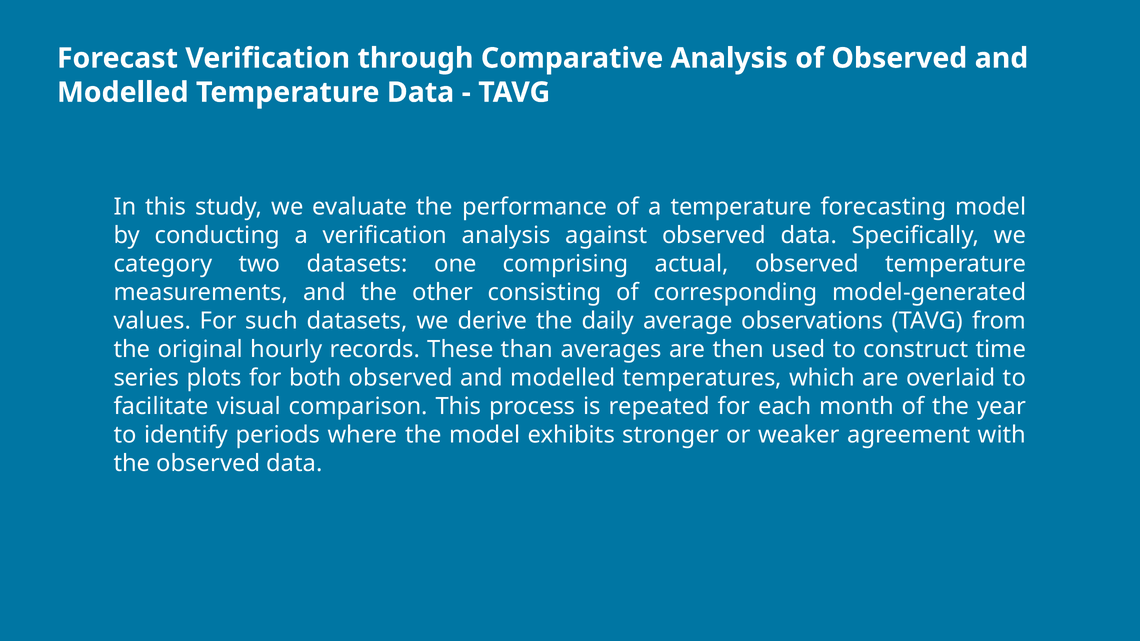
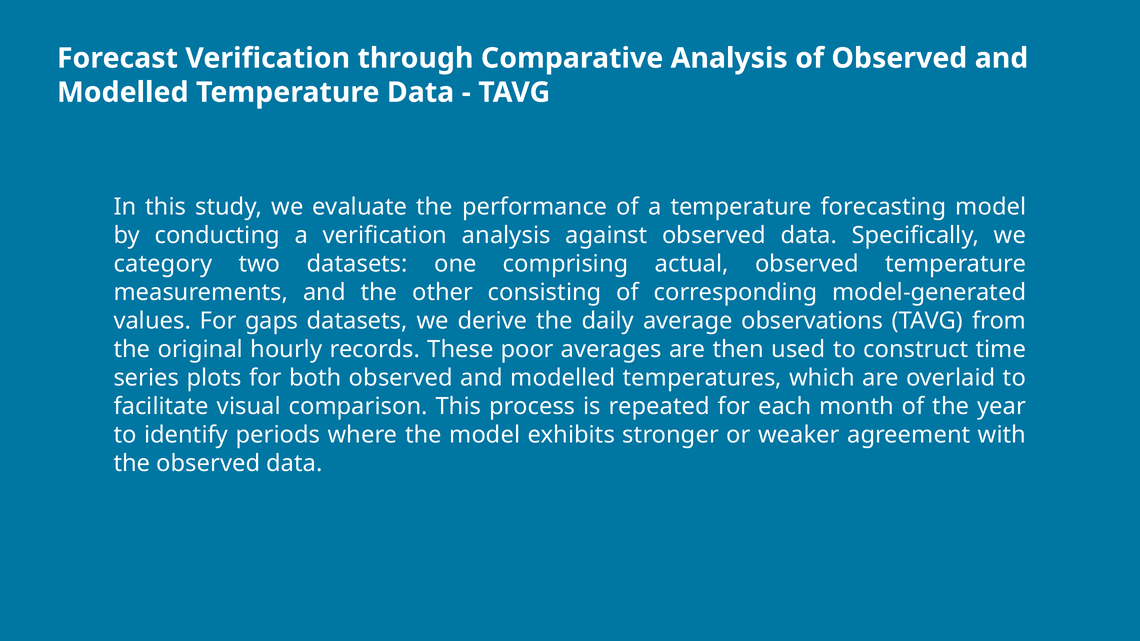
such: such -> gaps (272, 321)
than: than -> poor (527, 349)
